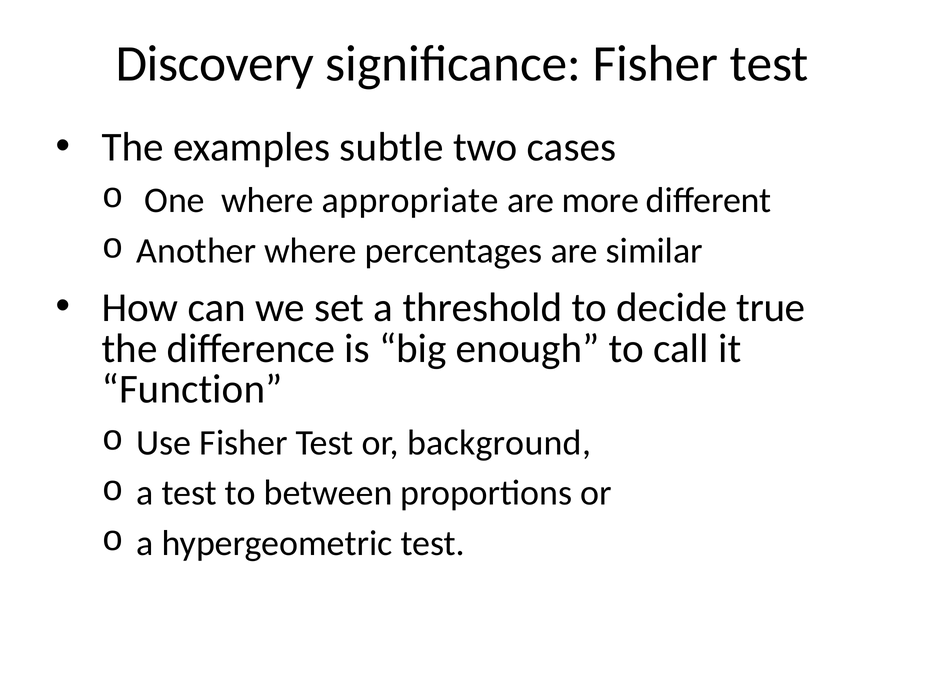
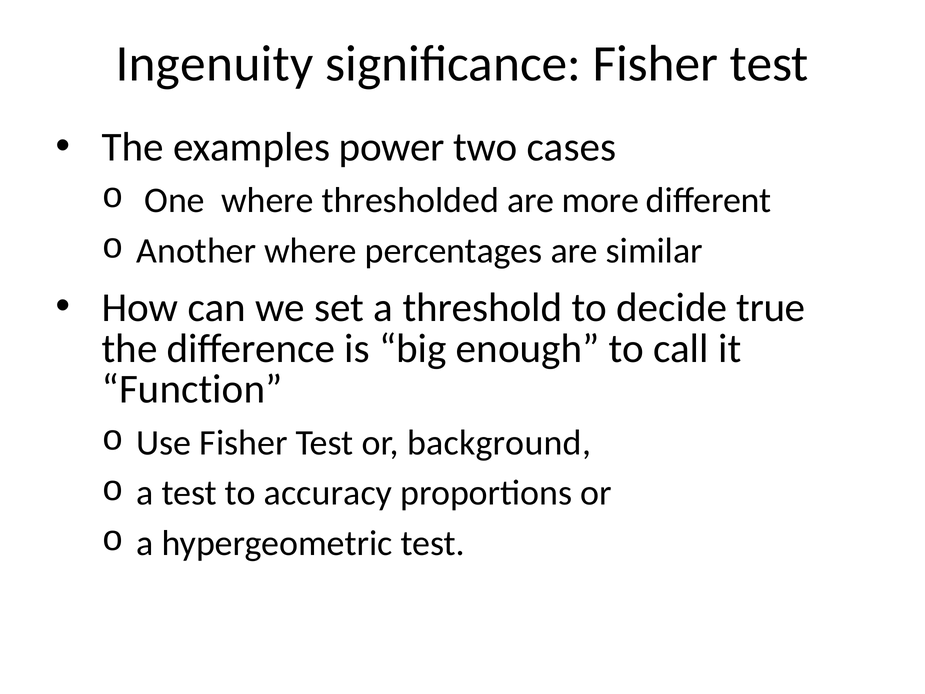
Discovery: Discovery -> Ingenuity (215, 64)
subtle: subtle -> power (392, 147)
appropriate: appropriate -> thresholded (410, 200)
between: between -> accuracy (328, 493)
